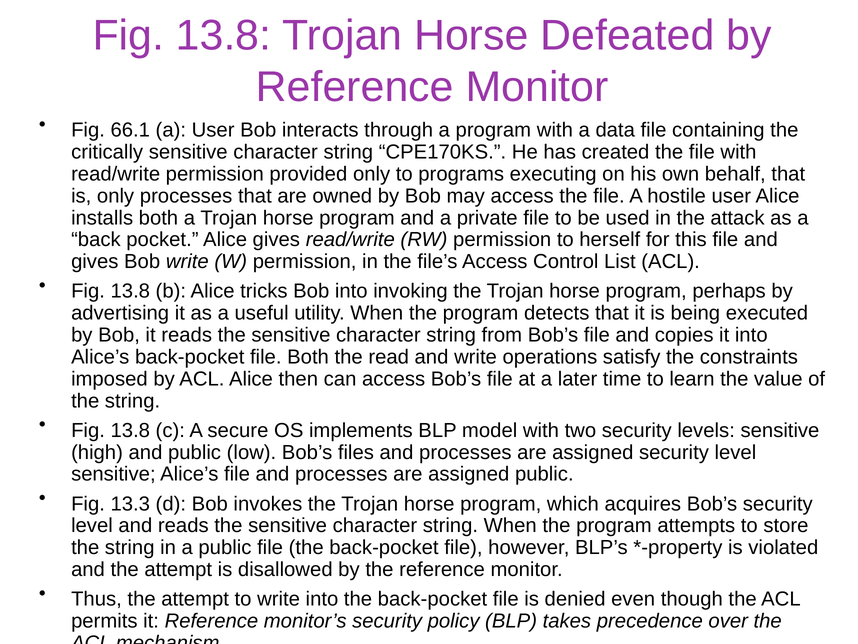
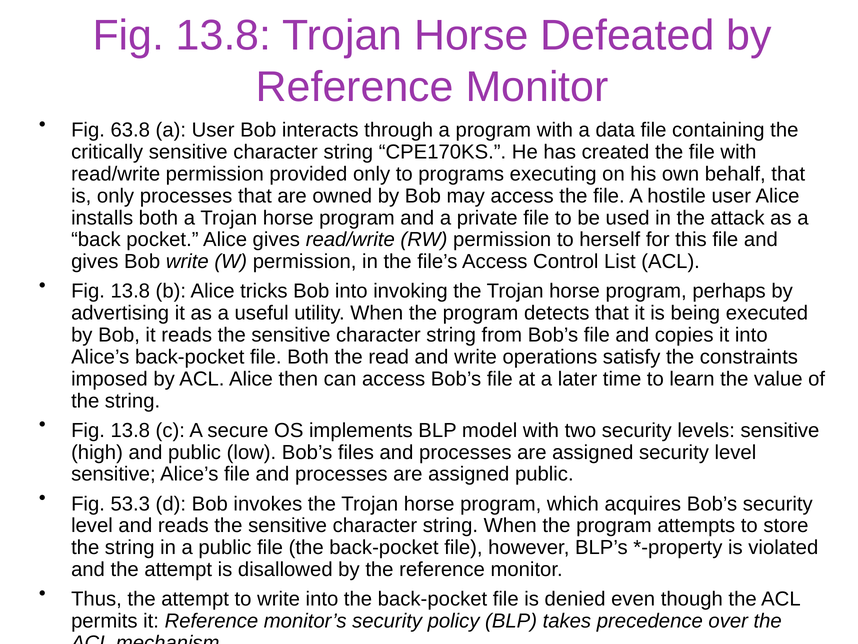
66.1: 66.1 -> 63.8 (130, 130)
13.3: 13.3 -> 53.3 (130, 503)
